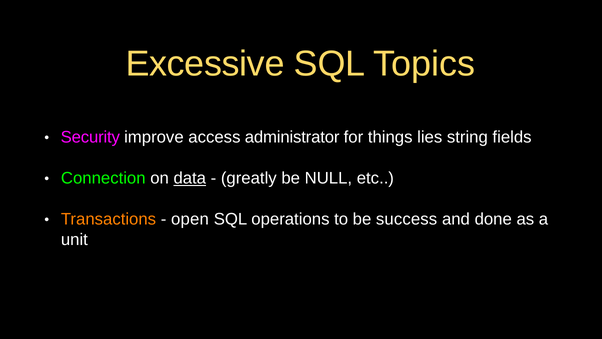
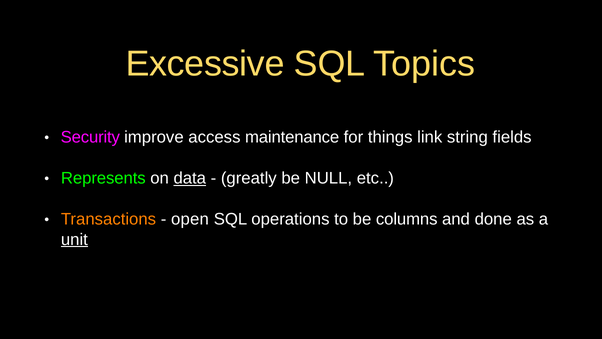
administrator: administrator -> maintenance (292, 137)
lies: lies -> link (430, 137)
Connection: Connection -> Represents (103, 178)
success: success -> columns (407, 219)
unit underline: none -> present (74, 239)
